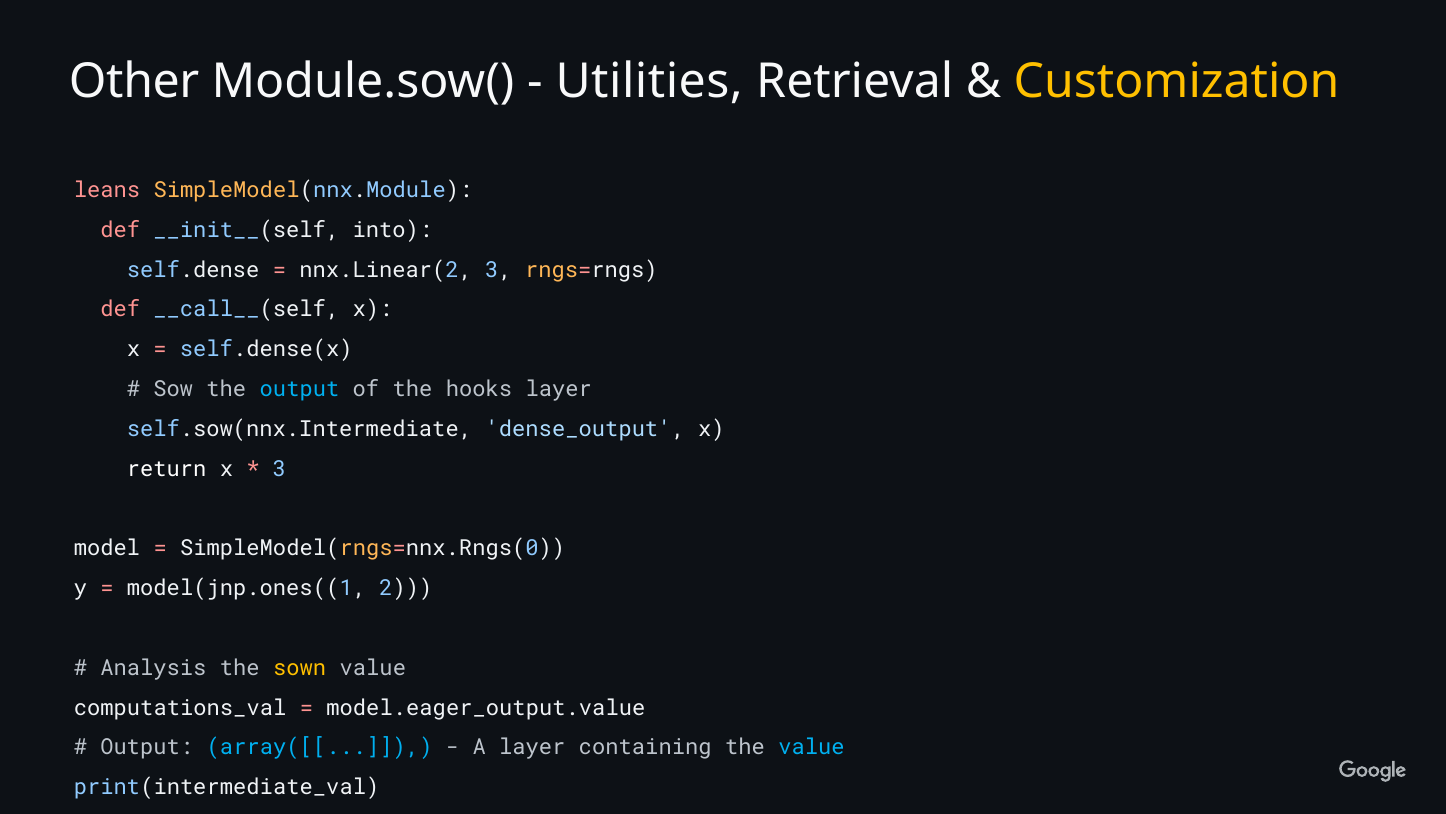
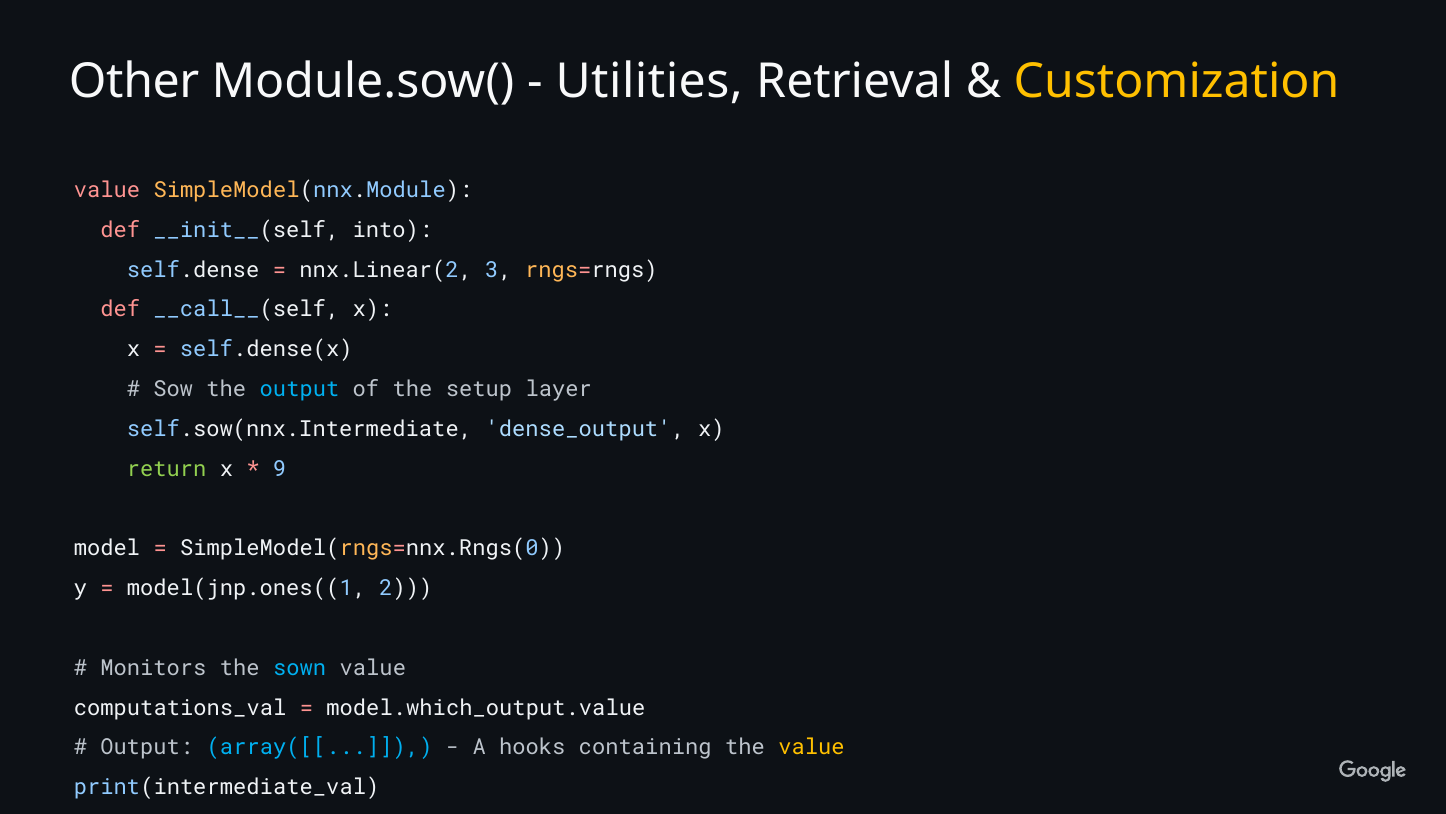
leans: leans -> value (107, 190)
hooks: hooks -> setup (479, 389)
return colour: white -> light green (167, 469)
3: 3 -> 9 (279, 469)
Analysis: Analysis -> Monitors (153, 668)
sown colour: yellow -> light blue (300, 668)
model.eager_output.value: model.eager_output.value -> model.which_output.value (486, 707)
A layer: layer -> hooks (532, 747)
value colour: light blue -> yellow (811, 747)
